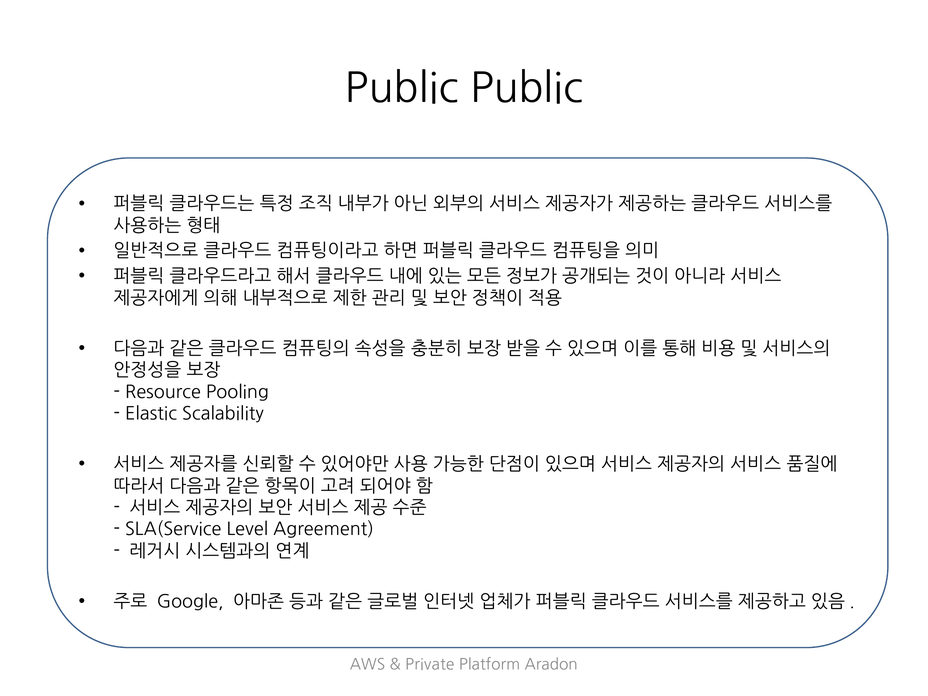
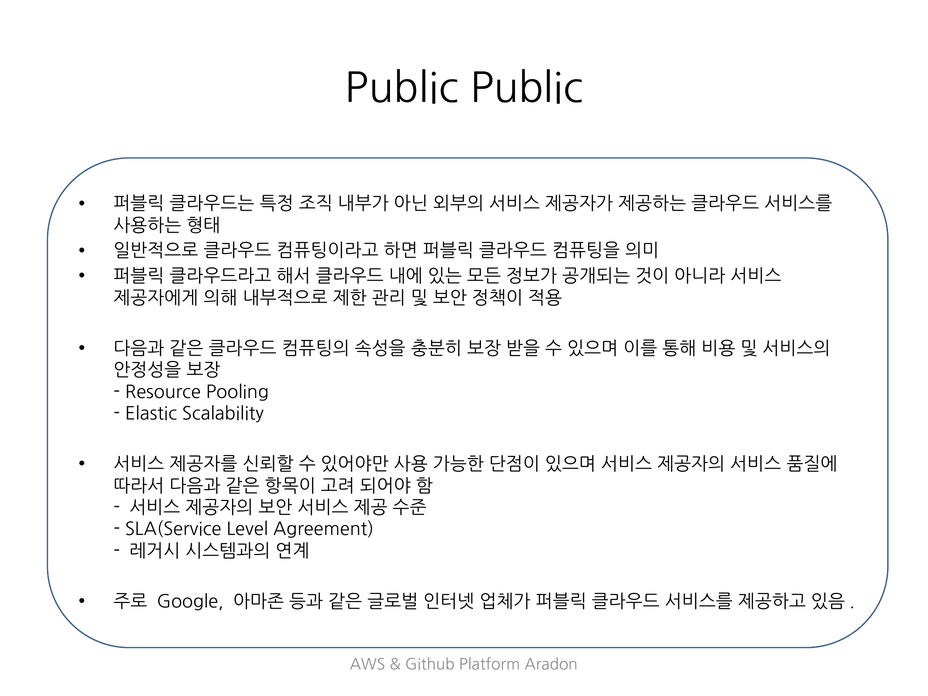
Private: Private -> Github (430, 665)
